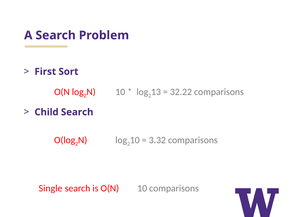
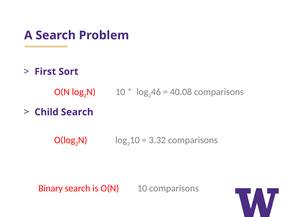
13: 13 -> 46 (156, 92)
32.22: 32.22 -> 40.08 (181, 92)
Single: Single -> Binary (51, 188)
